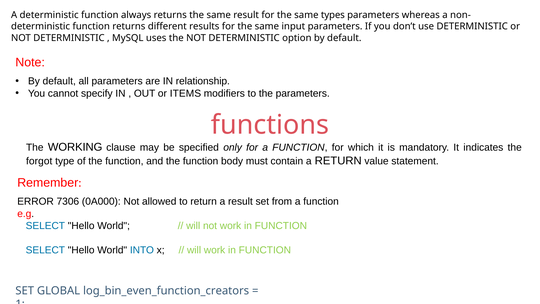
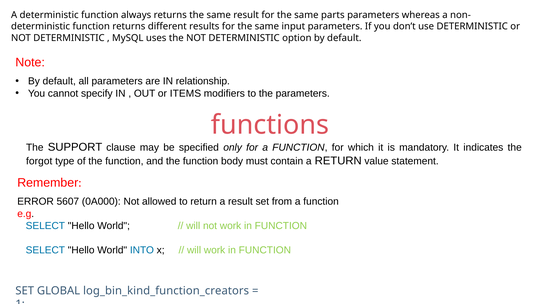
types: types -> parts (333, 15)
WORKING: WORKING -> SUPPORT (75, 147)
7306: 7306 -> 5607 (68, 201)
log_bin_even_function_creators: log_bin_even_function_creators -> log_bin_kind_function_creators (166, 290)
